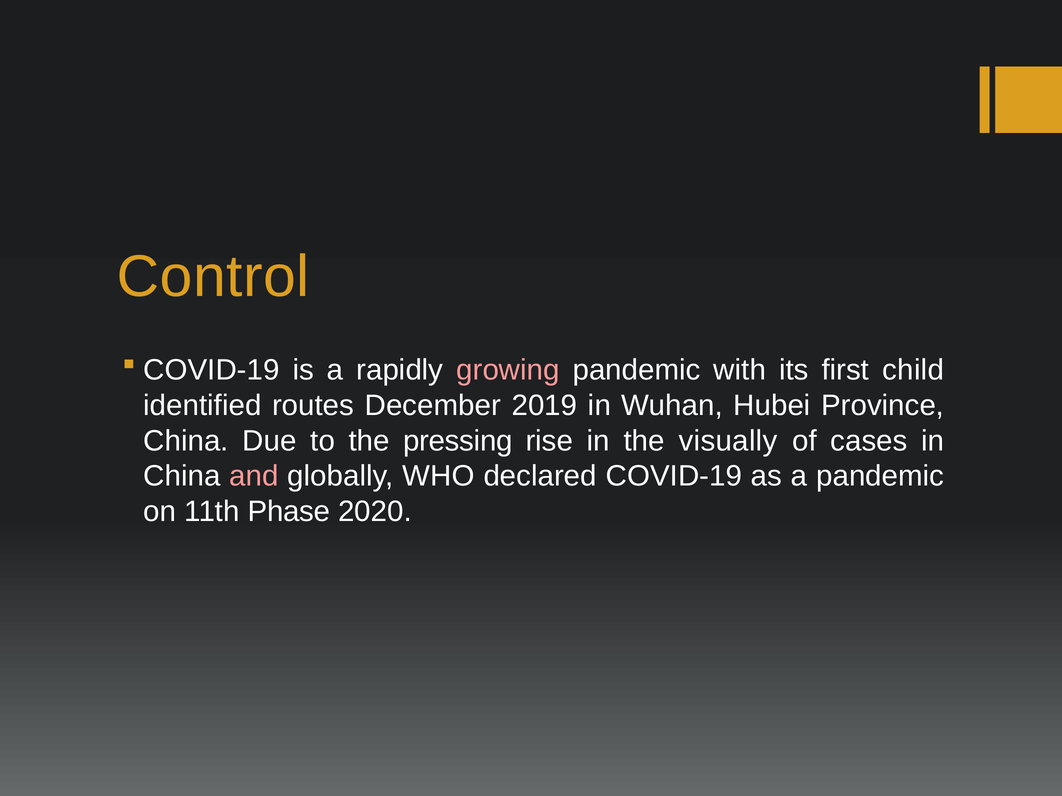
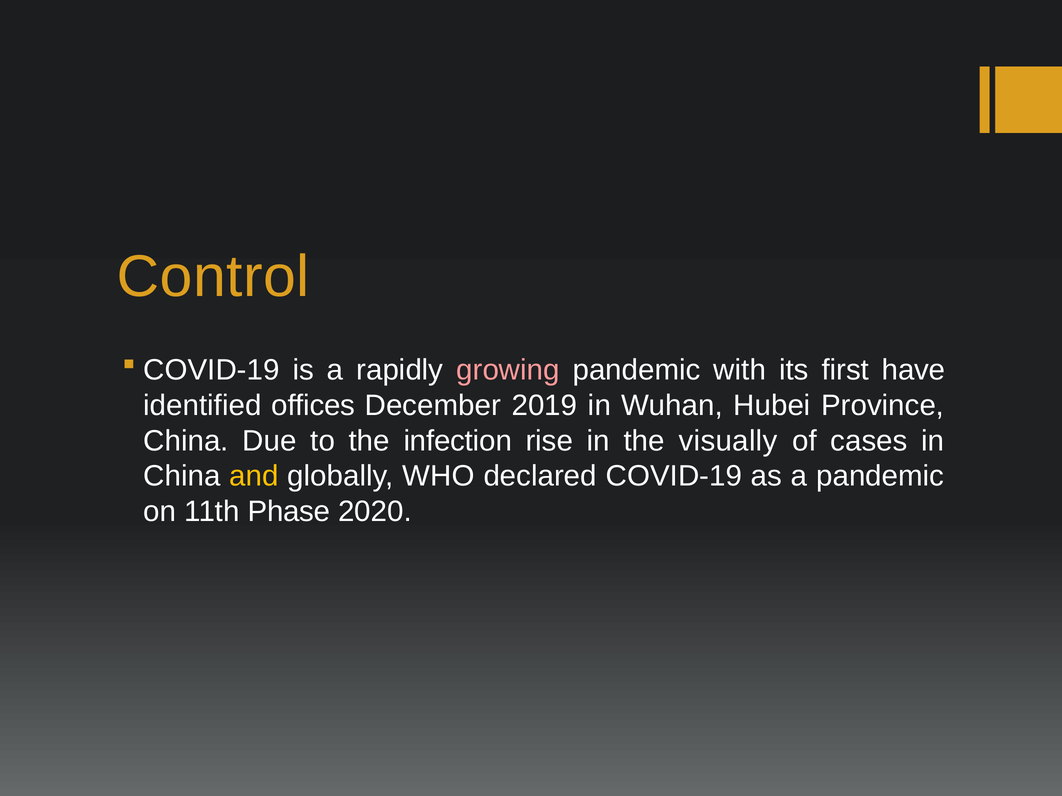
child: child -> have (914, 370)
routes: routes -> offices (313, 406)
pressing: pressing -> infection (458, 441)
and colour: pink -> yellow (254, 476)
